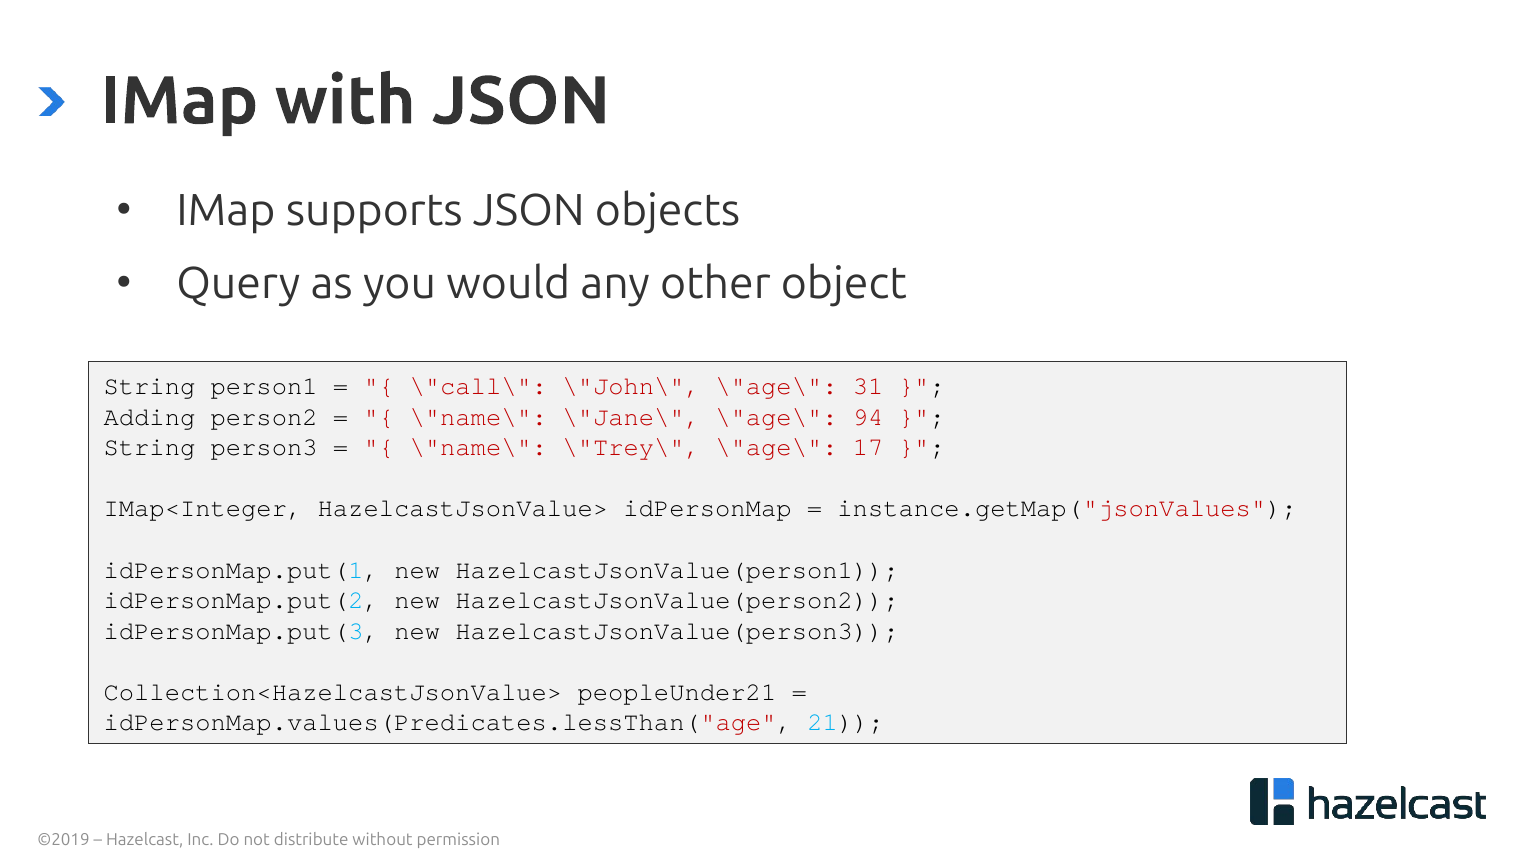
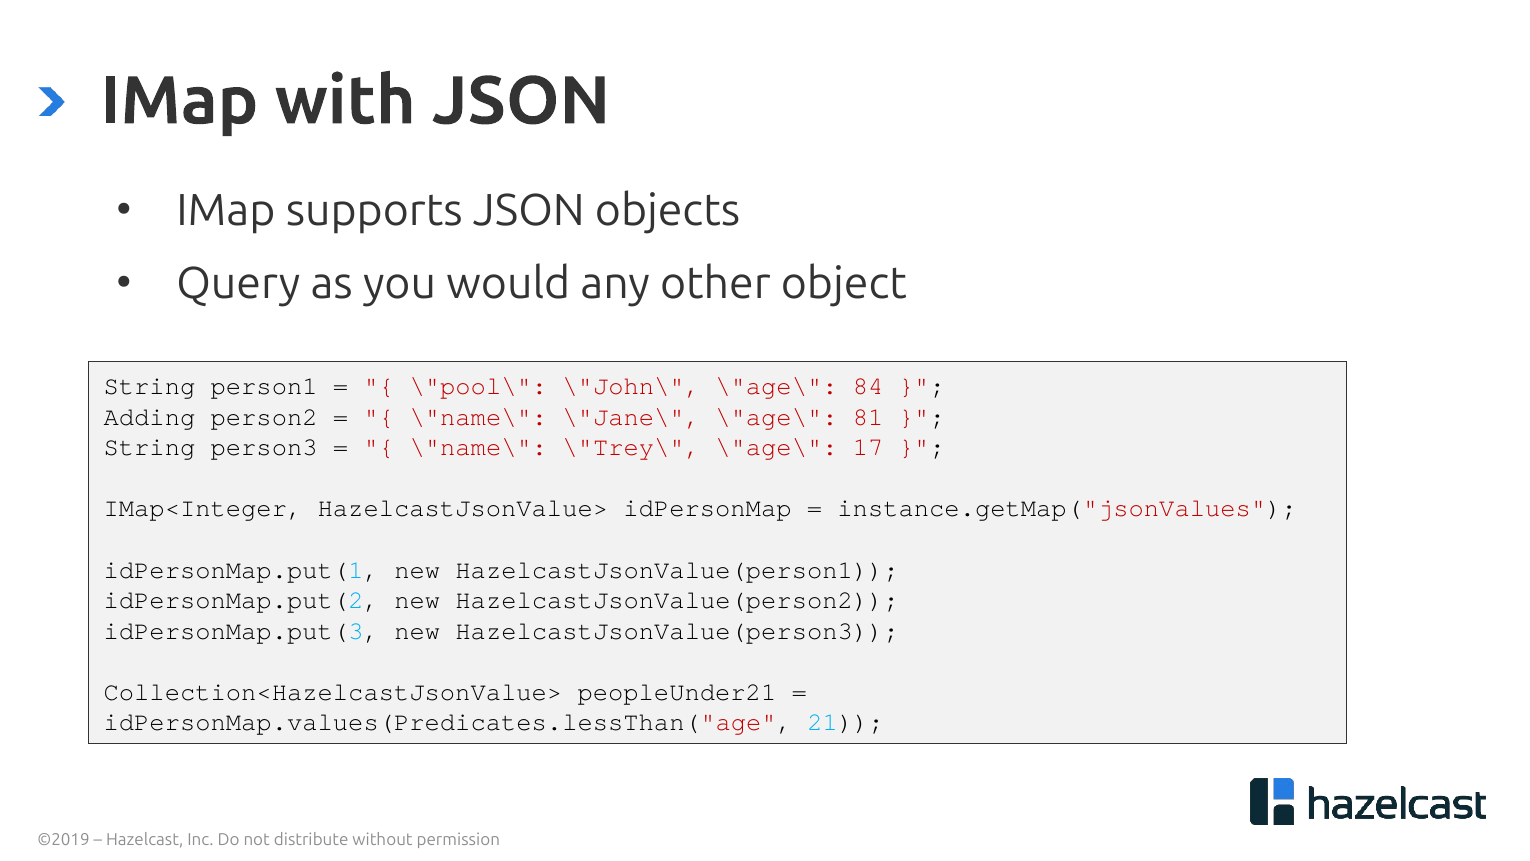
\"call\: \"call\ -> \"pool\ (478, 386)
31: 31 -> 84 (868, 386)
94: 94 -> 81 (868, 416)
